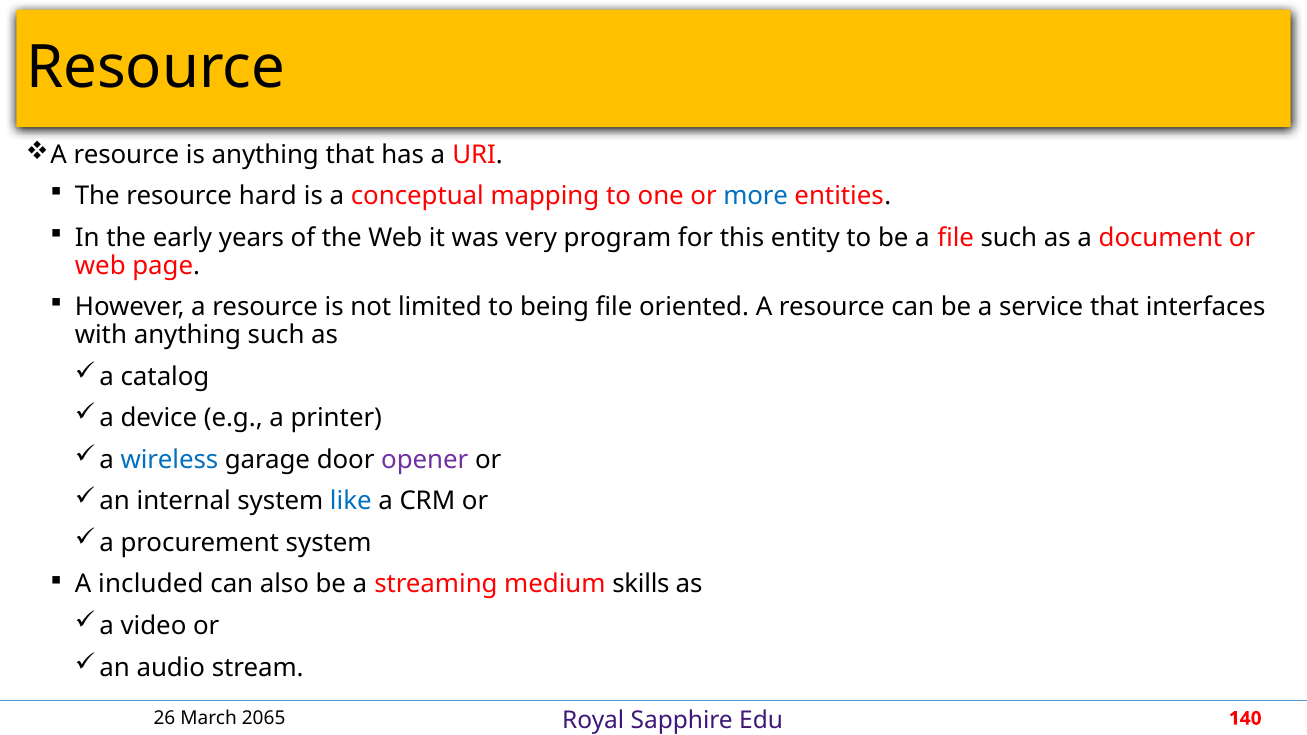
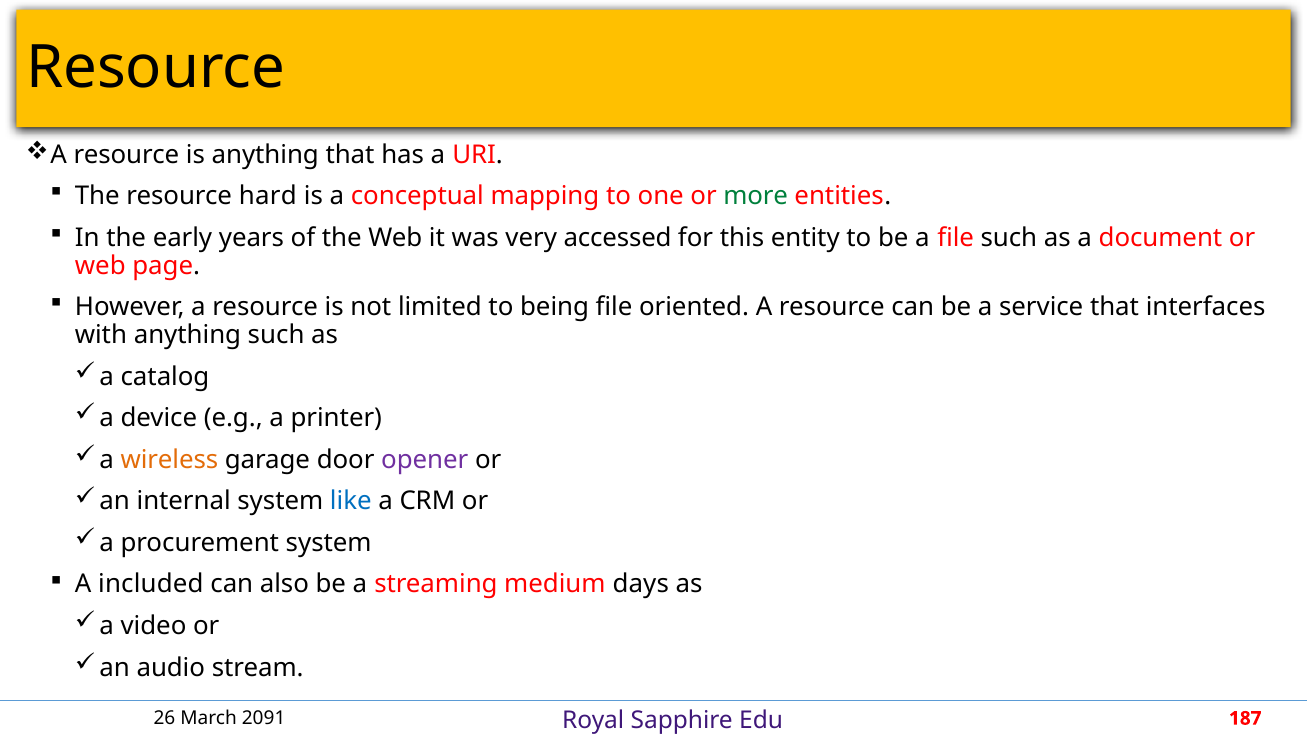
more colour: blue -> green (756, 196)
program: program -> accessed (618, 238)
wireless colour: blue -> orange (169, 460)
skills: skills -> days (641, 585)
2065: 2065 -> 2091 (264, 719)
140: 140 -> 187 (1245, 719)
